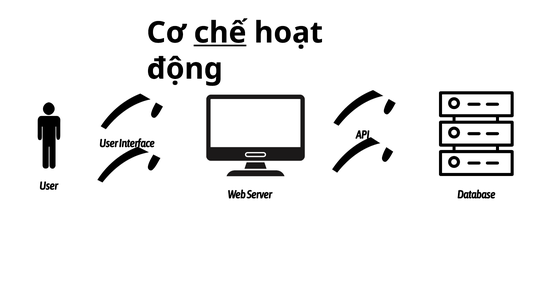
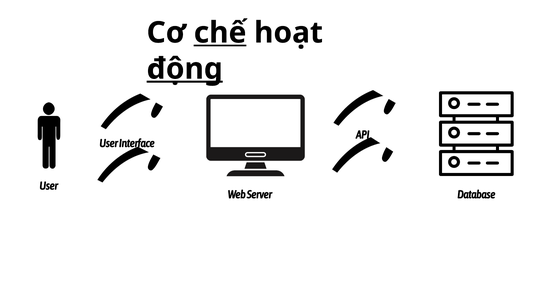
động underline: none -> present (185, 69)
